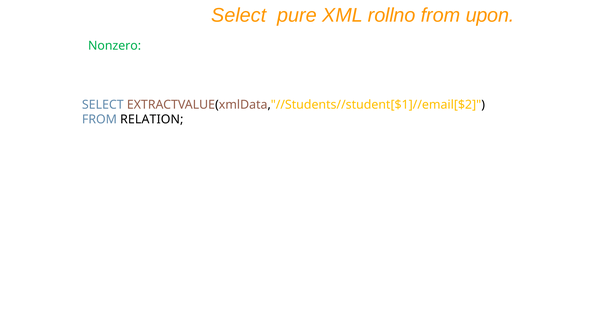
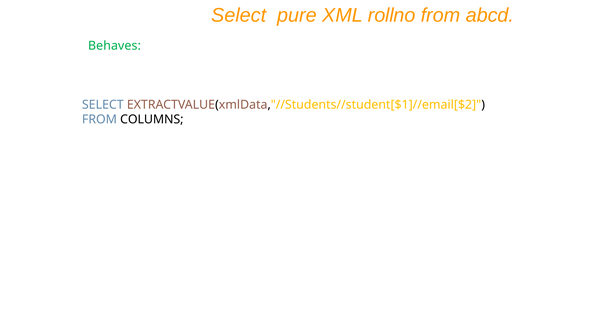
upon: upon -> abcd (490, 15)
Nonzero: Nonzero -> Behaves (114, 46)
RELATION: RELATION -> COLUMNS (152, 119)
